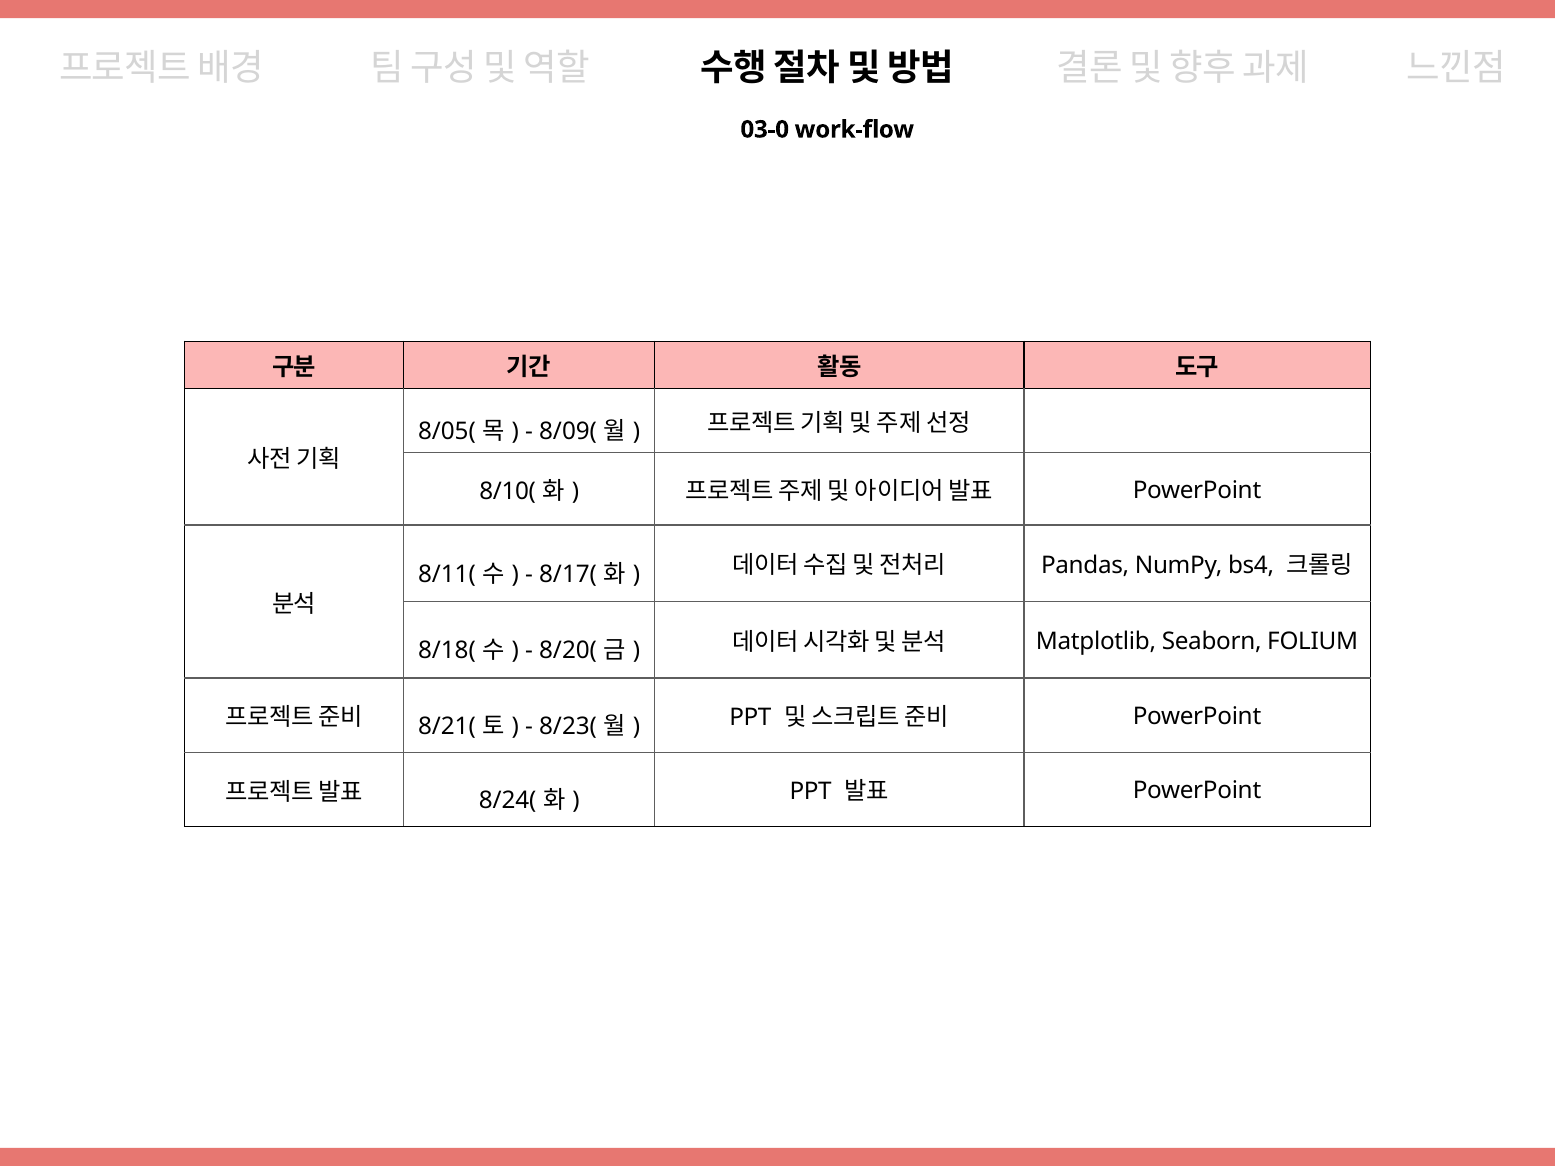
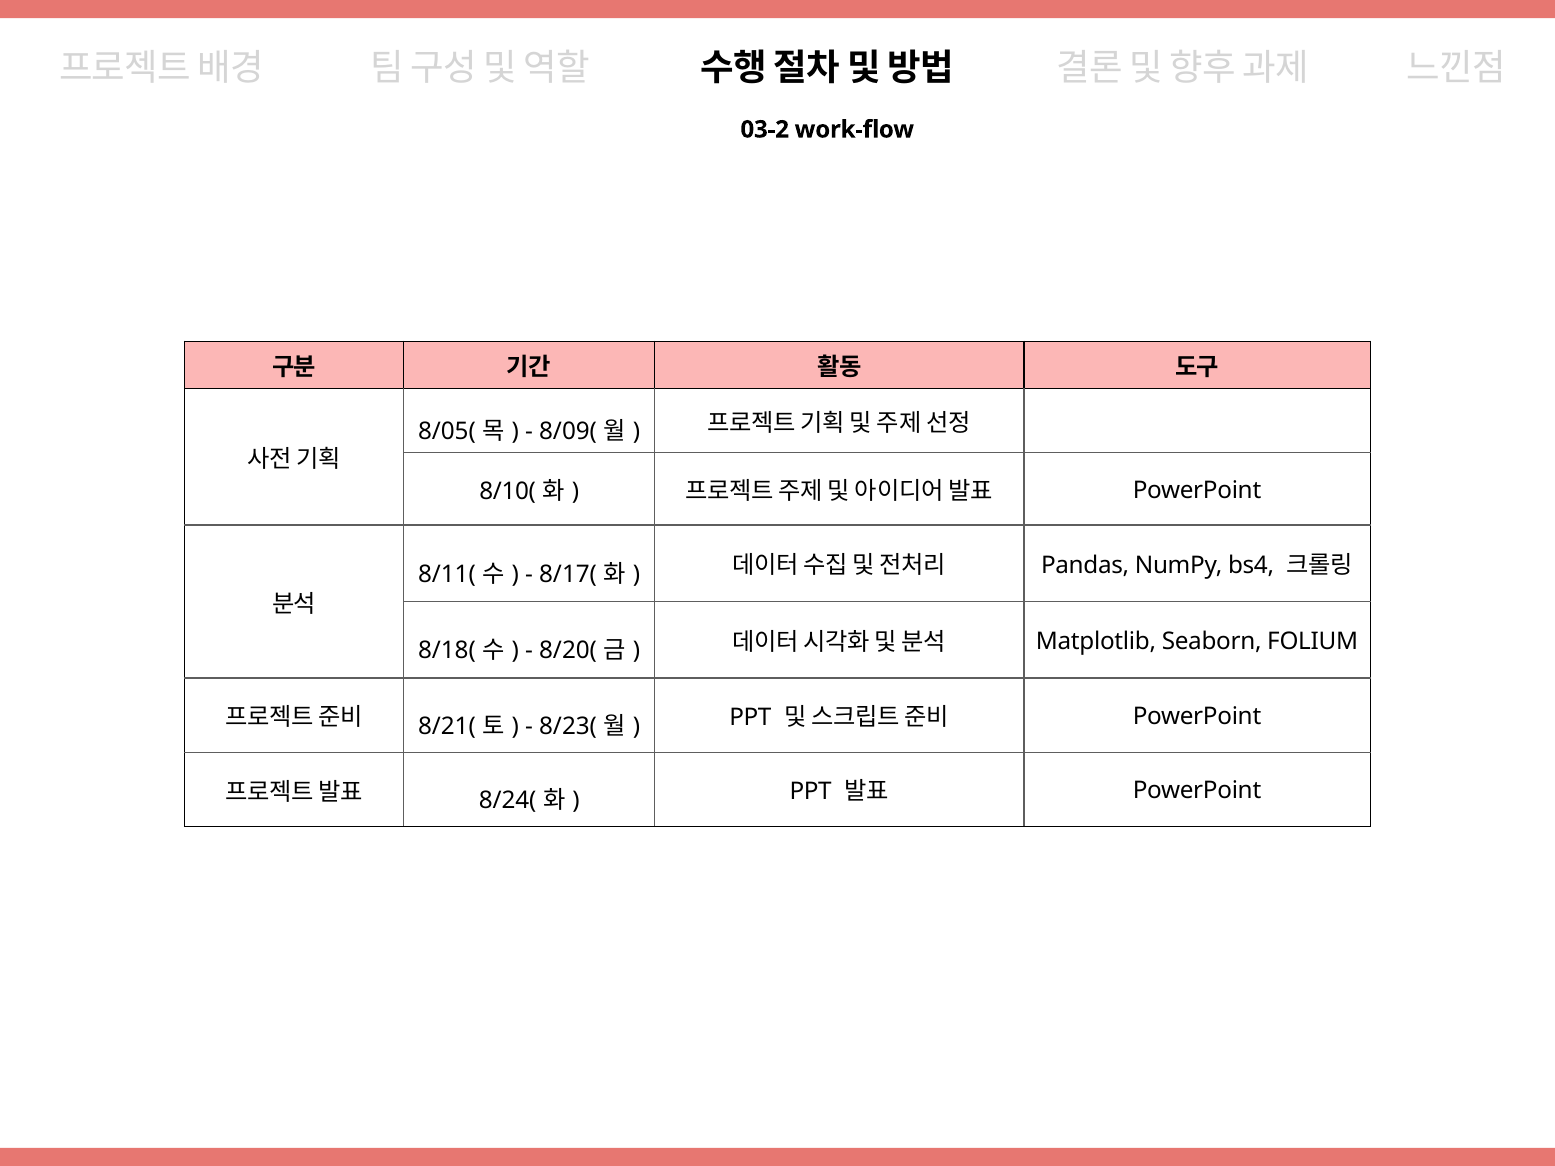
03-0: 03-0 -> 03-2 (765, 130)
